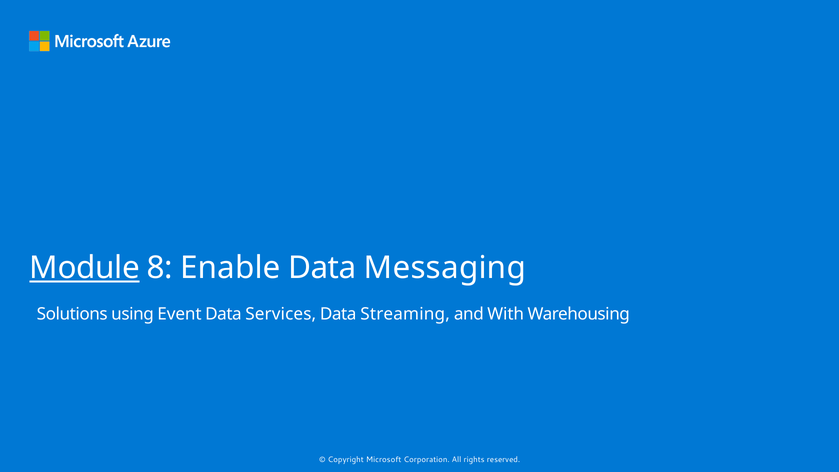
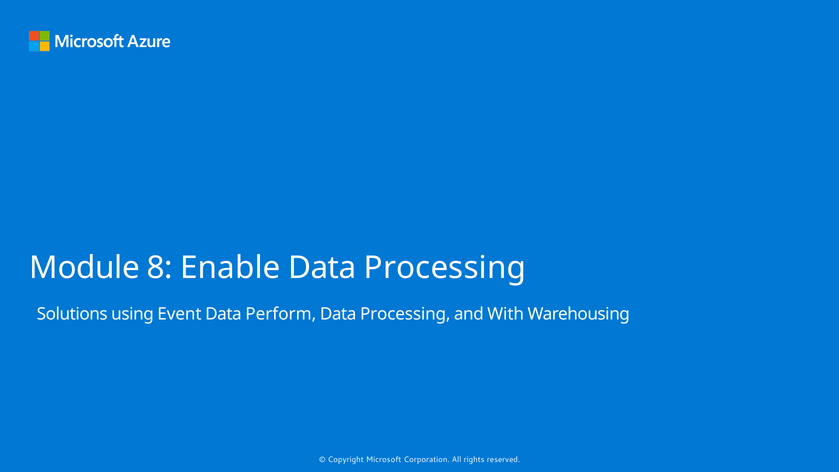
Module underline: present -> none (85, 268)
Messaging: Messaging -> Processing (445, 268)
Services: Services -> Perform (281, 314)
Streaming: Streaming -> Processing (405, 314)
